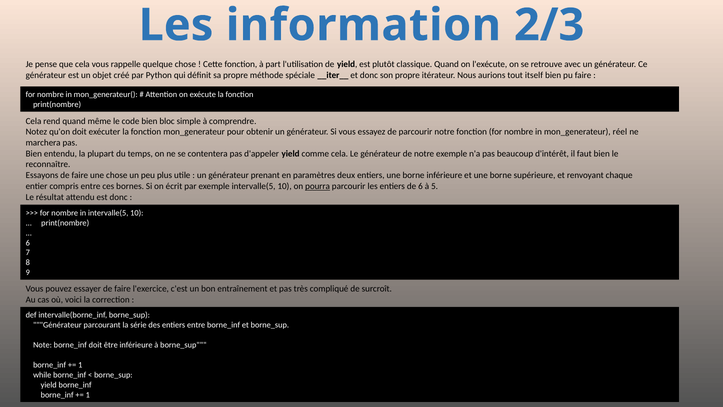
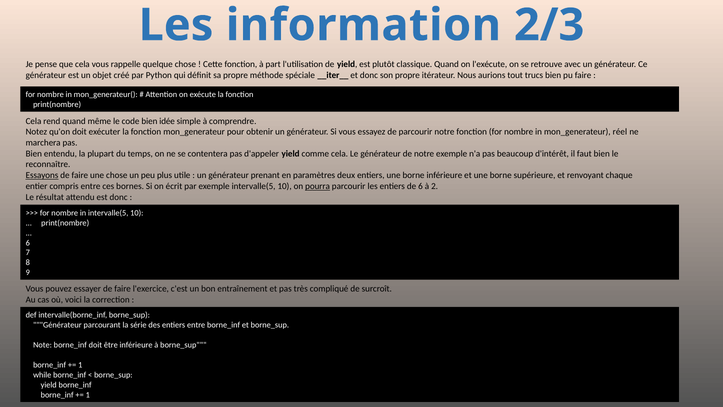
itself: itself -> trucs (534, 75)
bloc: bloc -> idée (167, 121)
Essayons underline: none -> present (42, 175)
5: 5 -> 2 (435, 186)
